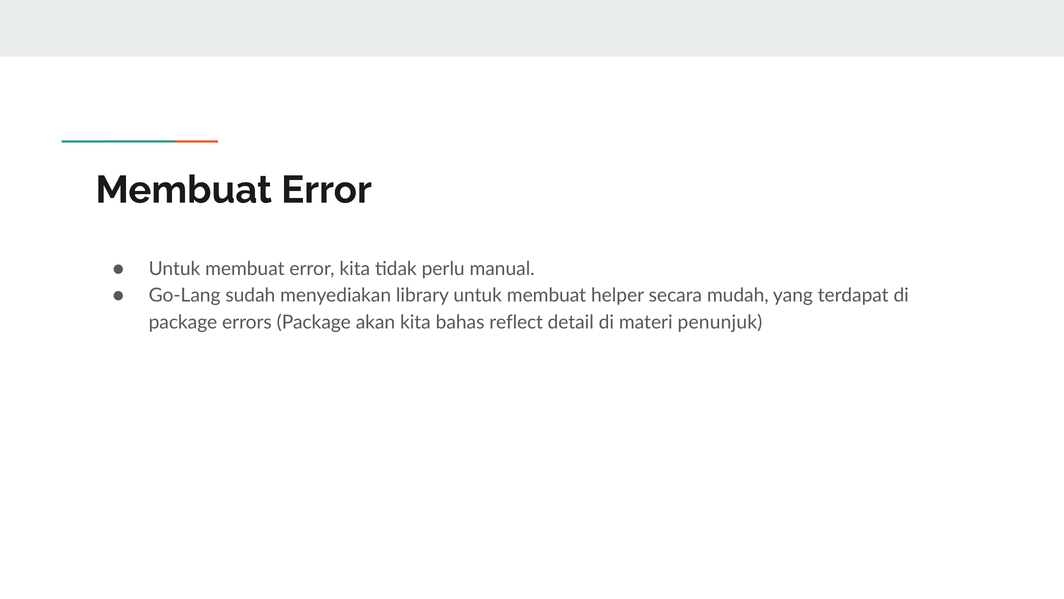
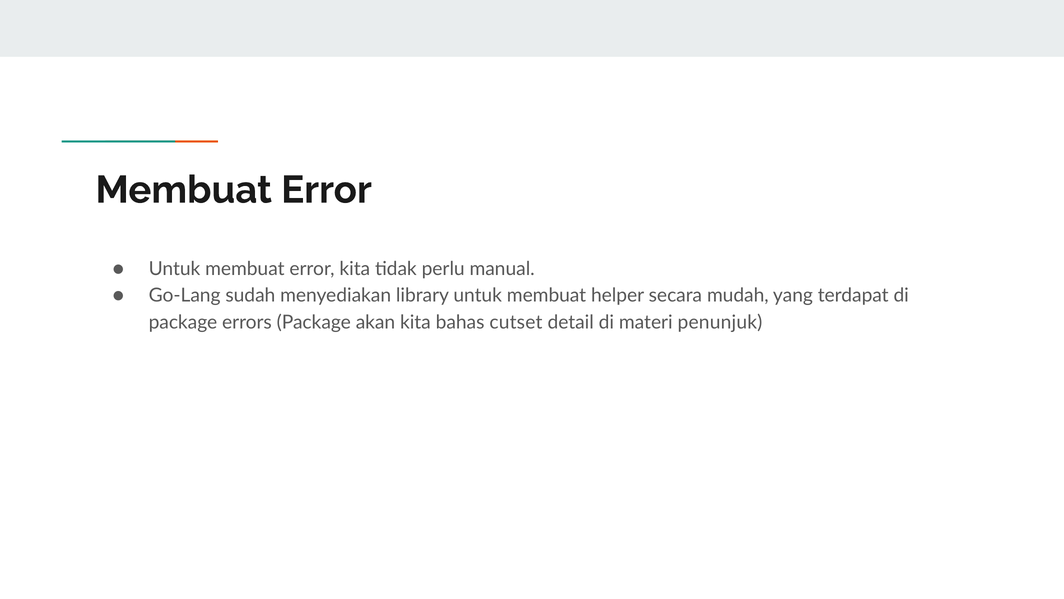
reflect: reflect -> cutset (516, 322)
